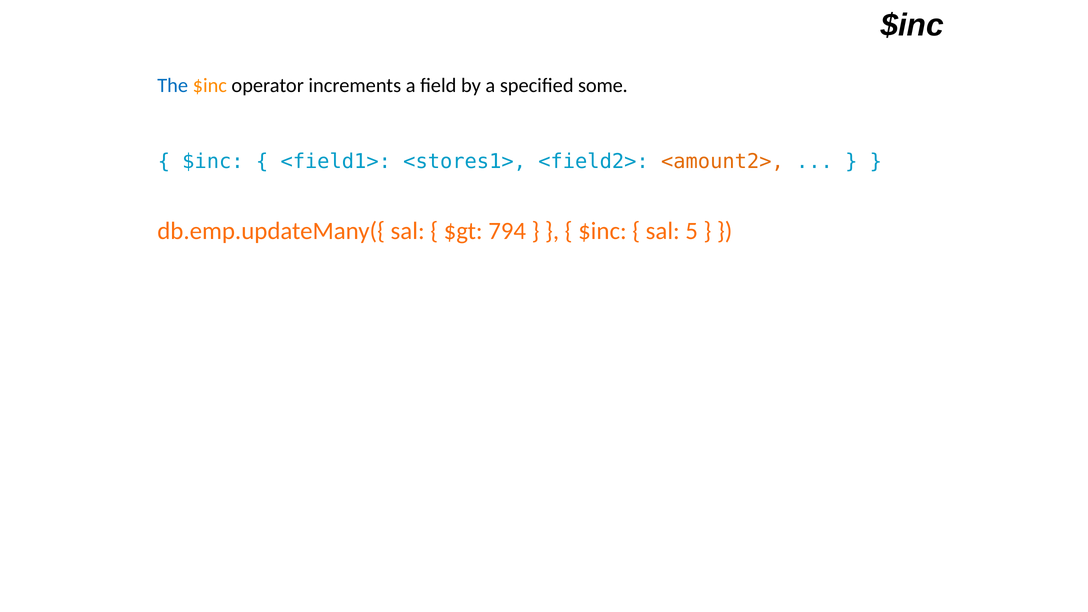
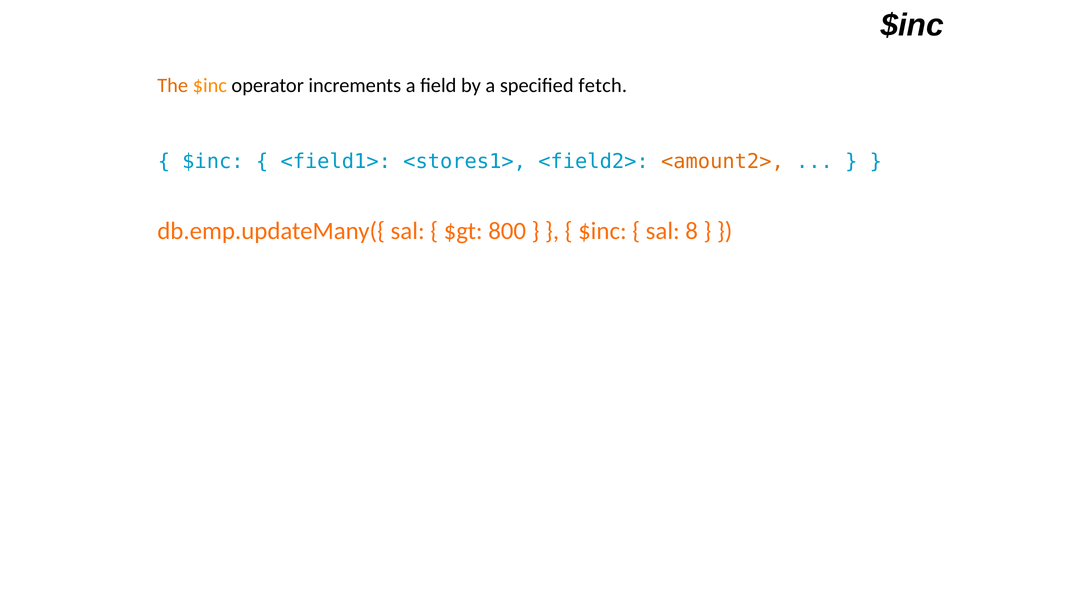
The colour: blue -> orange (173, 86)
some: some -> fetch (603, 86)
794: 794 -> 800 (507, 231)
5: 5 -> 8 (692, 231)
